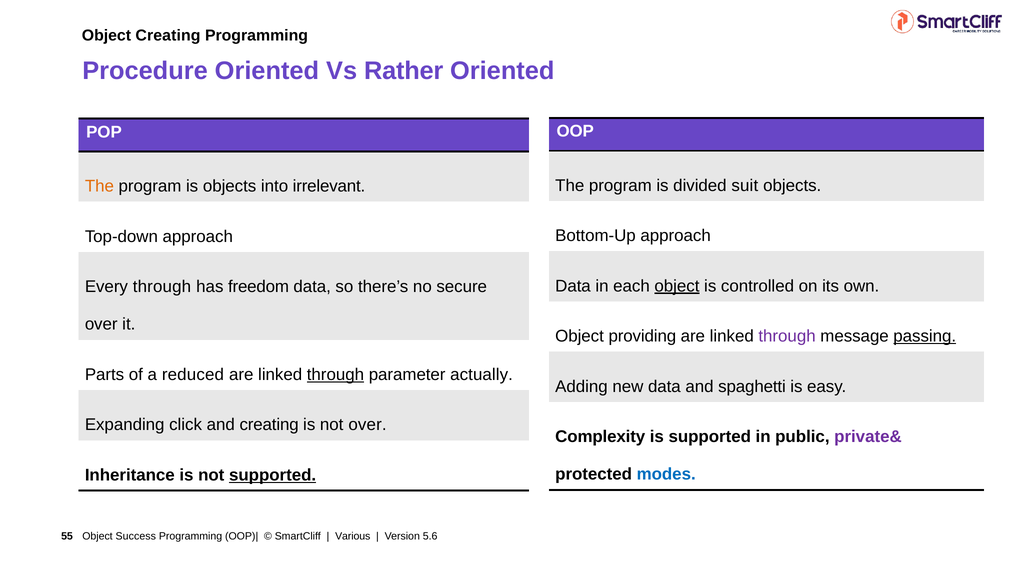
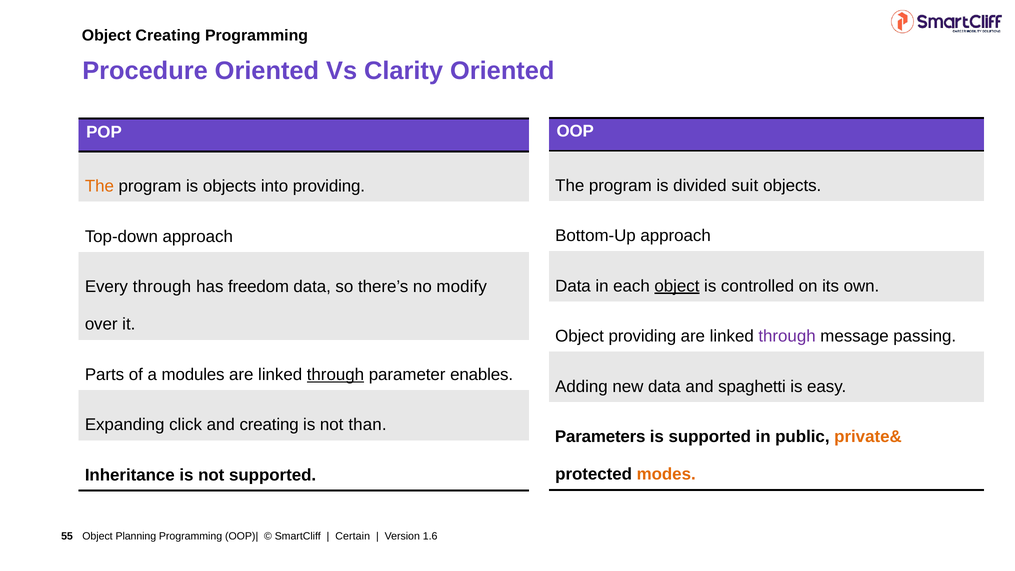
Rather: Rather -> Clarity (404, 71)
into irrelevant: irrelevant -> providing (329, 186)
secure: secure -> modify (462, 287)
passing underline: present -> none (925, 336)
reduced: reduced -> modules (193, 375)
actually: actually -> enables (482, 375)
not over: over -> than (367, 425)
Complexity: Complexity -> Parameters (600, 437)
private& colour: purple -> orange (868, 437)
modes colour: blue -> orange (666, 474)
supported underline: present -> none (273, 475)
Success: Success -> Planning (136, 536)
Various: Various -> Certain (353, 536)
5.6: 5.6 -> 1.6 (430, 536)
